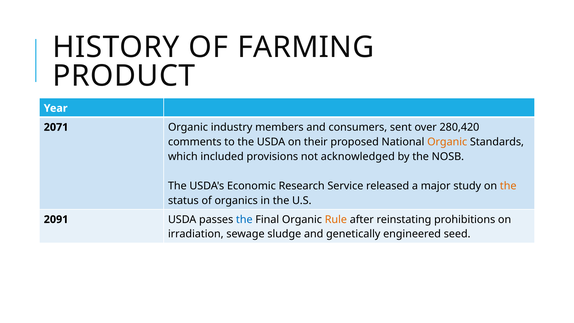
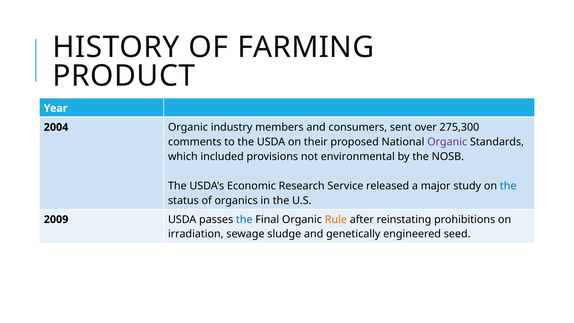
2071: 2071 -> 2004 (56, 127)
280,420: 280,420 -> 275,300 (459, 127)
Organic colour: orange -> purple (447, 142)
acknowledged: acknowledged -> environmental (358, 156)
the colour: orange -> blue (508, 186)
2091: 2091 -> 2009 (56, 219)
